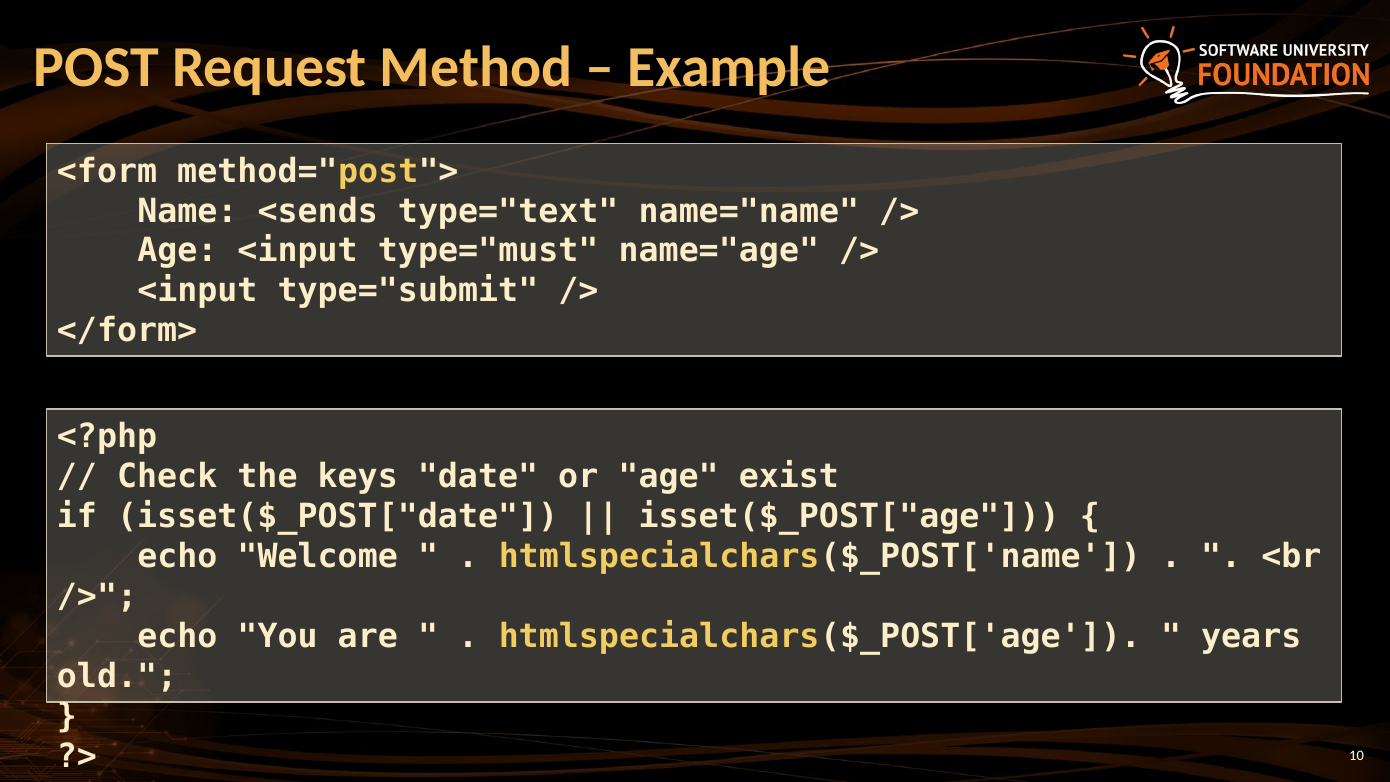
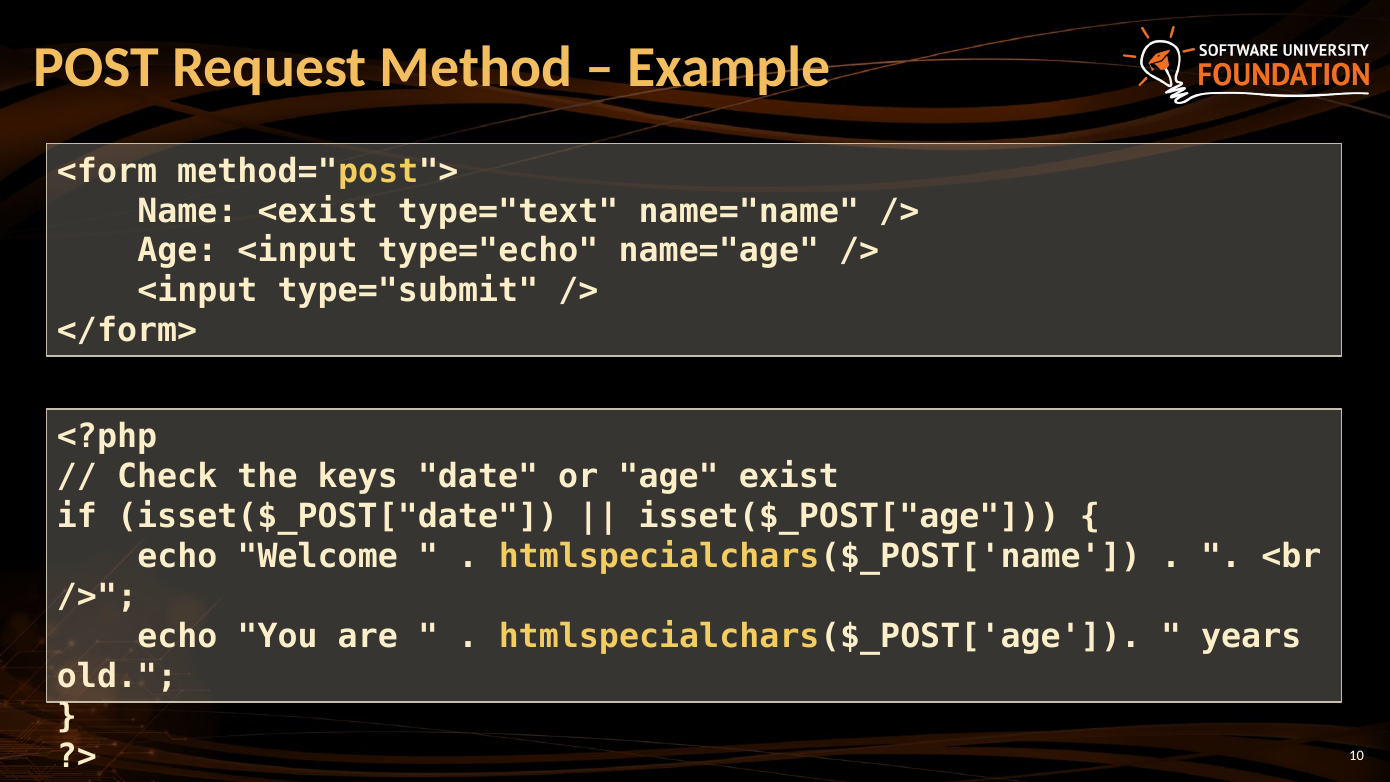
<sends: <sends -> <exist (318, 211)
type="must: type="must -> type="echo (488, 251)
